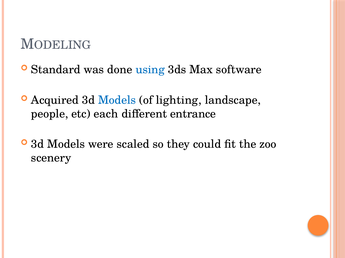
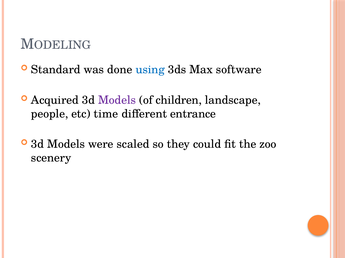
Models colour: blue -> purple (117, 100)
lighting: lighting -> children (179, 100)
each: each -> time (106, 114)
